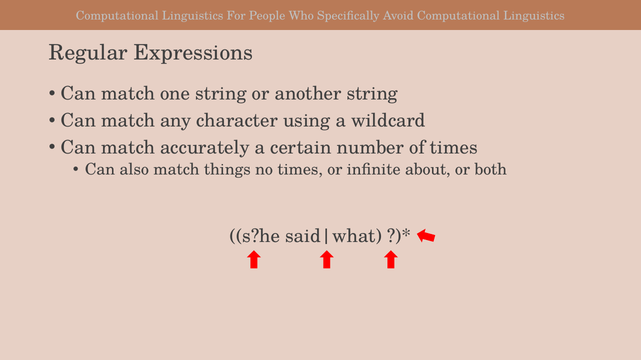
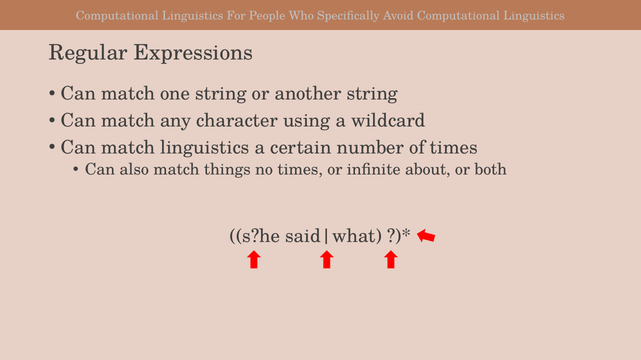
match accurately: accurately -> linguistics (205, 148)
